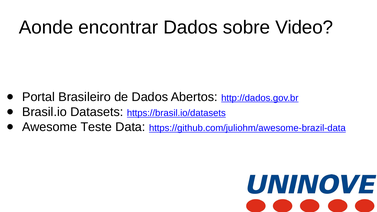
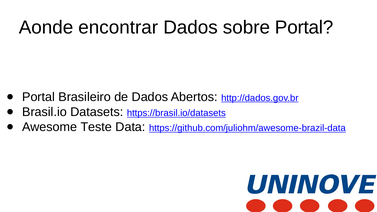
sobre Video: Video -> Portal (304, 27)
